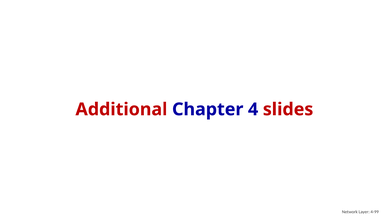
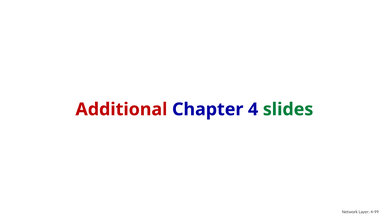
slides colour: red -> green (288, 109)
